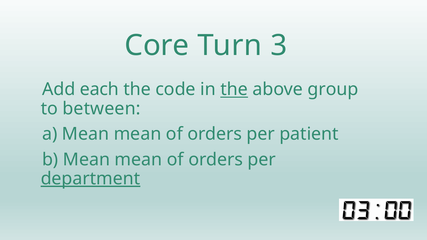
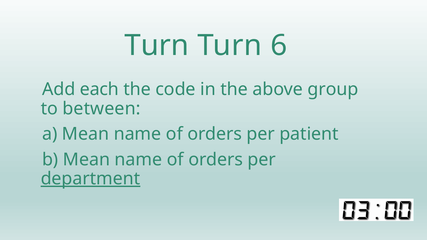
Core: Core -> Turn (157, 46)
3: 3 -> 6 (279, 46)
the underline: present -> none (234, 89)
a Mean mean: mean -> name (138, 134)
b Mean mean: mean -> name (138, 160)
